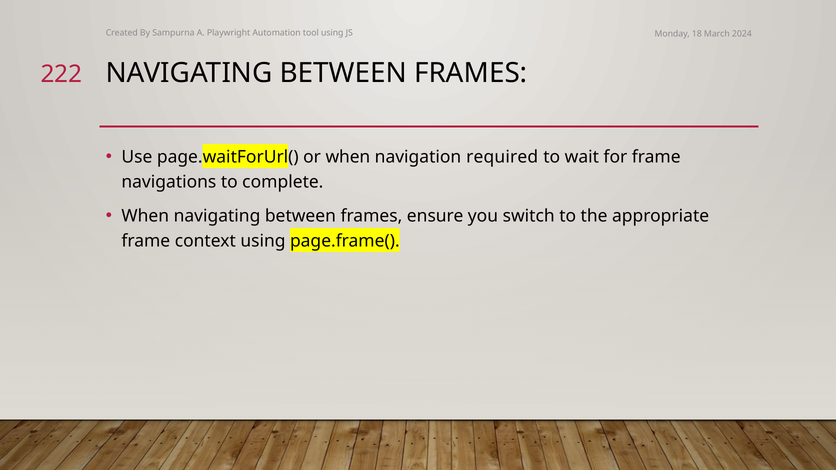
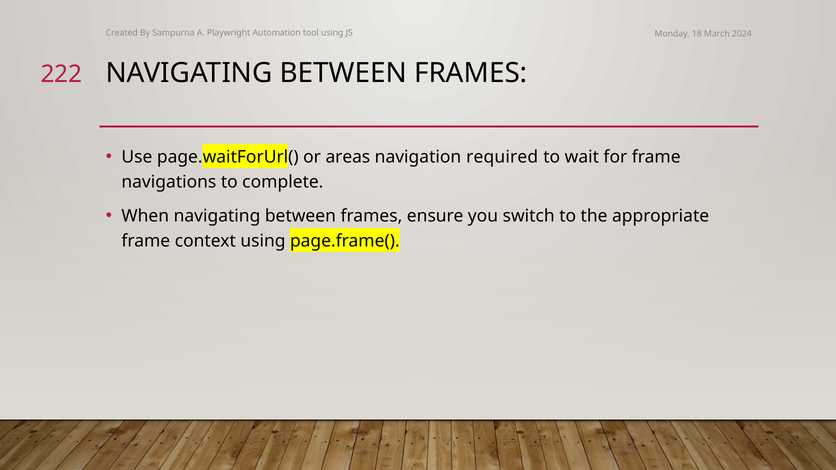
or when: when -> areas (348, 157)
